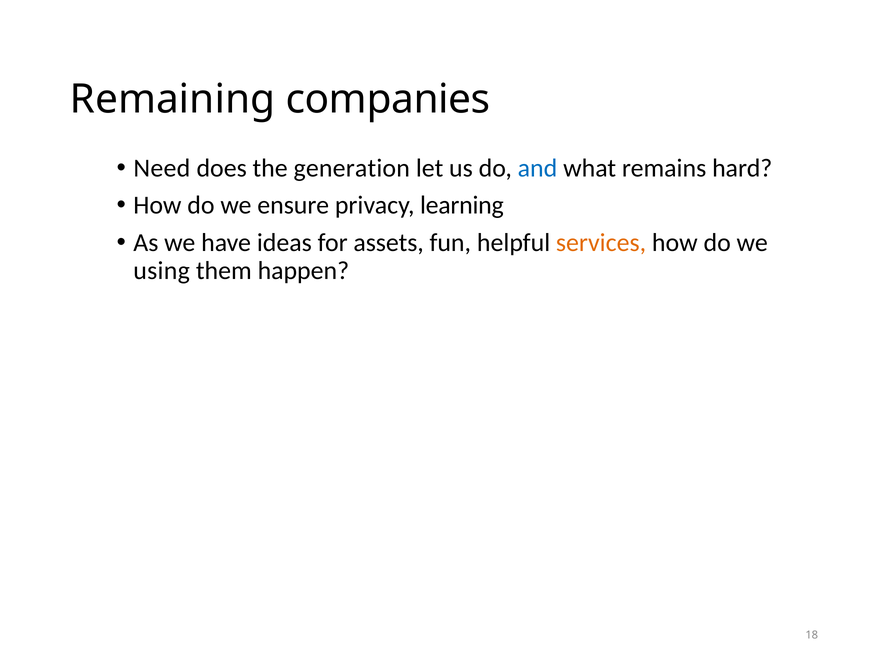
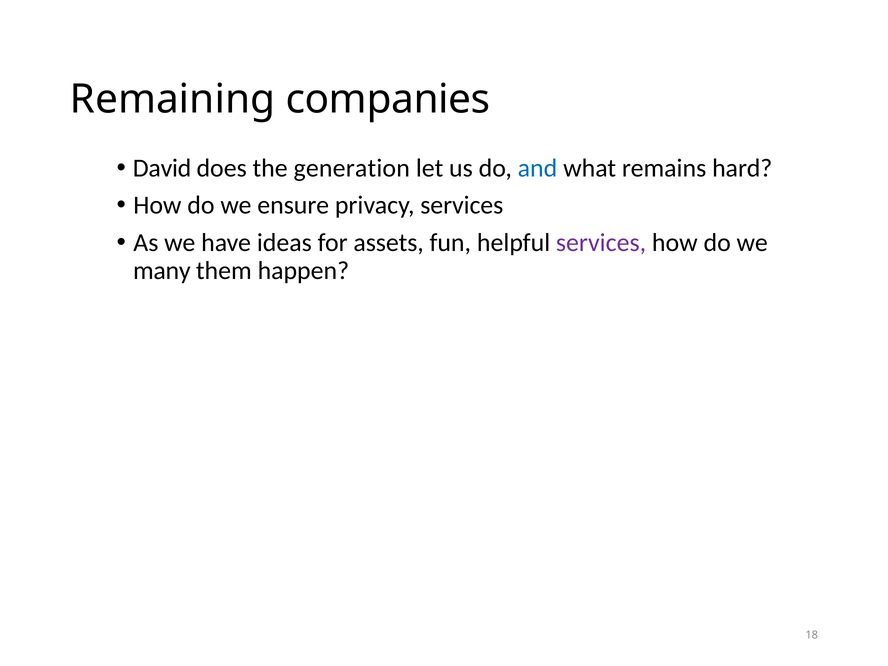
Need: Need -> David (162, 168)
privacy learning: learning -> services (462, 205)
services colour: orange -> purple (601, 243)
using: using -> many (162, 271)
